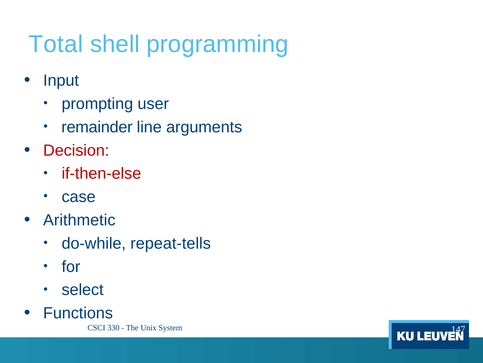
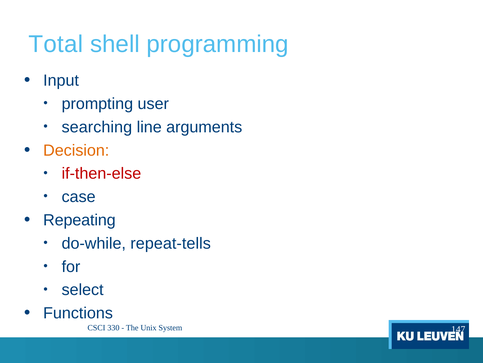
remainder: remainder -> searching (97, 127)
Decision colour: red -> orange (76, 150)
Arithmetic: Arithmetic -> Repeating (79, 220)
